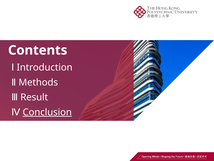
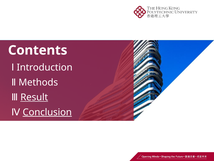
Result underline: none -> present (34, 97)
